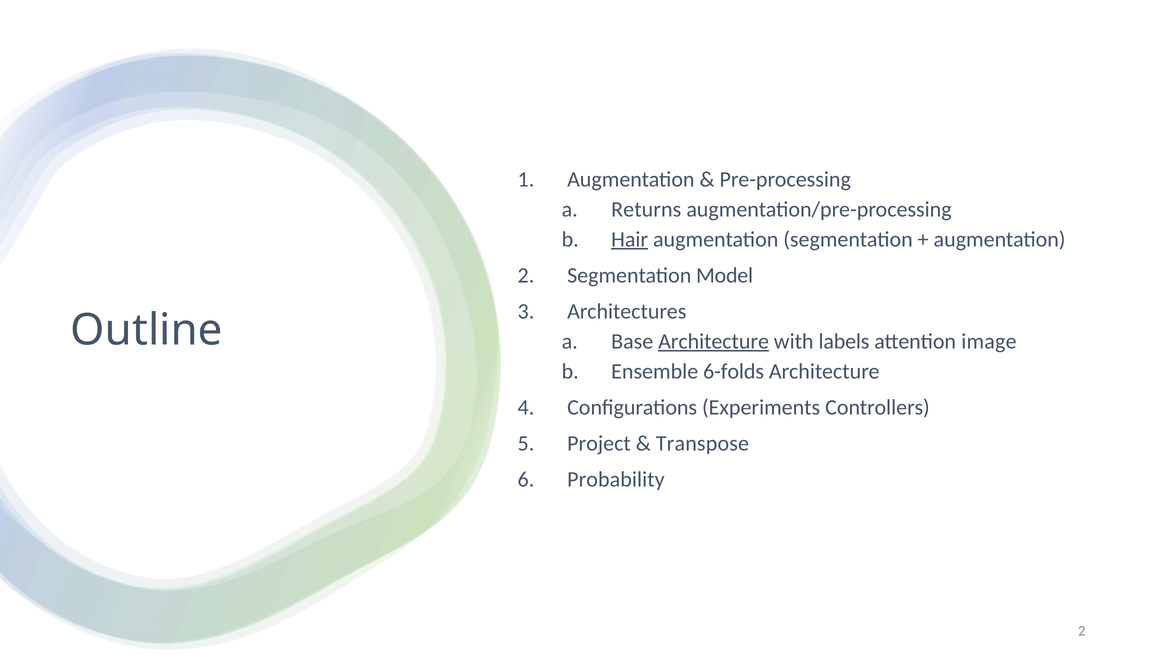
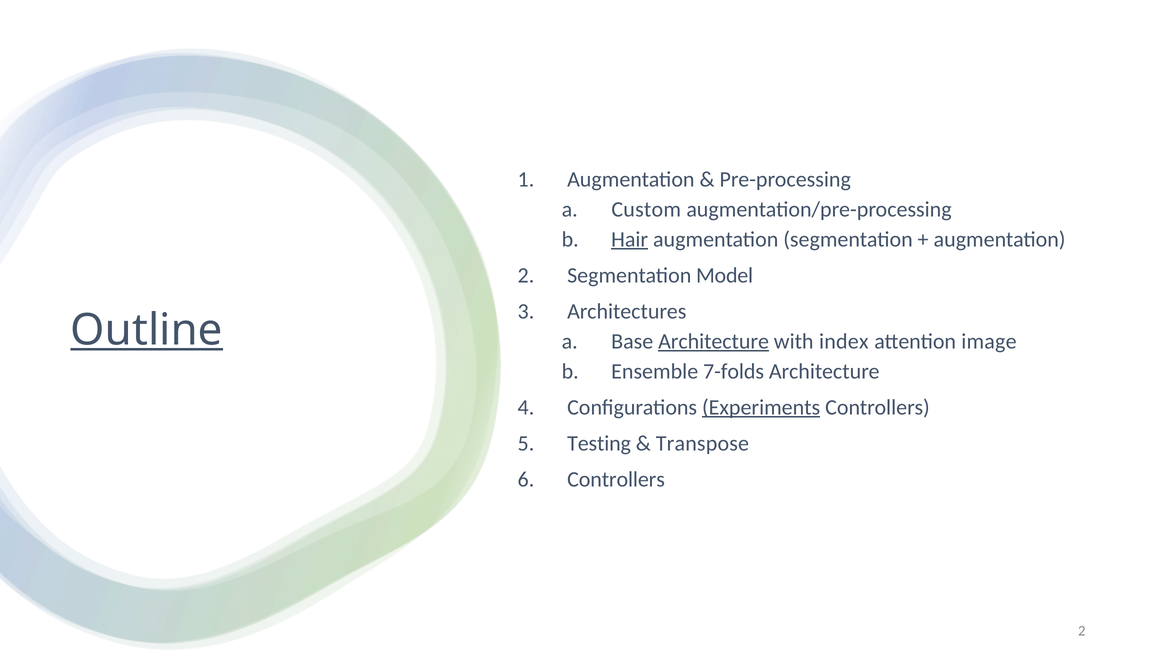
Returns: Returns -> Custom (646, 209)
Outline underline: none -> present (147, 330)
labels: labels -> index (844, 341)
6-folds: 6-folds -> 7-folds (734, 371)
Experiments underline: none -> present (761, 407)
Project: Project -> Testing (599, 443)
Probability: Probability -> Controllers (616, 479)
